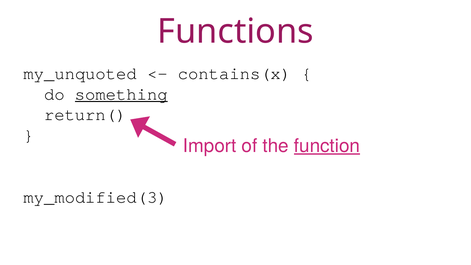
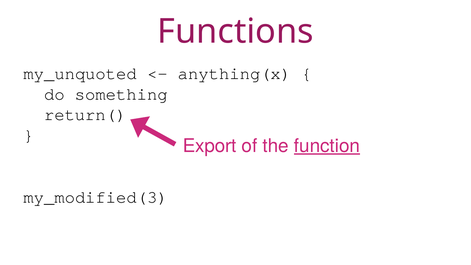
contains(x: contains(x -> anything(x (235, 73)
something underline: present -> none (121, 94)
Import: Import -> Export (210, 146)
